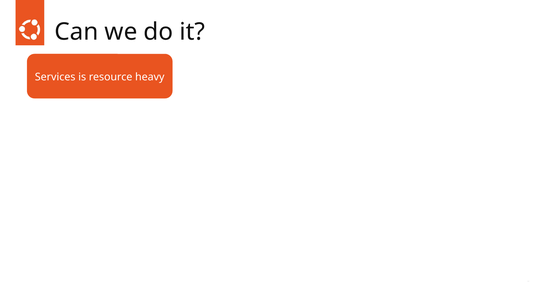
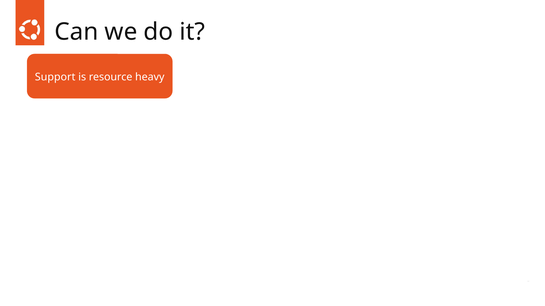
Services: Services -> Support (55, 77)
